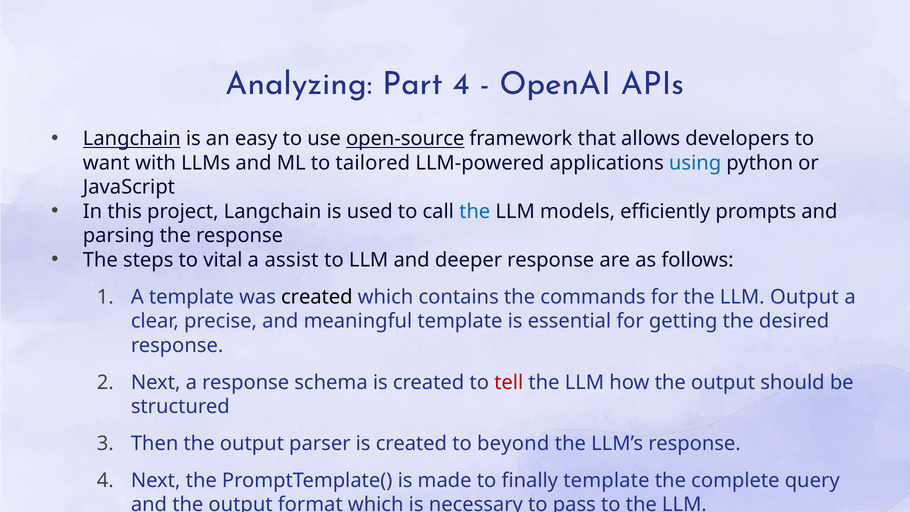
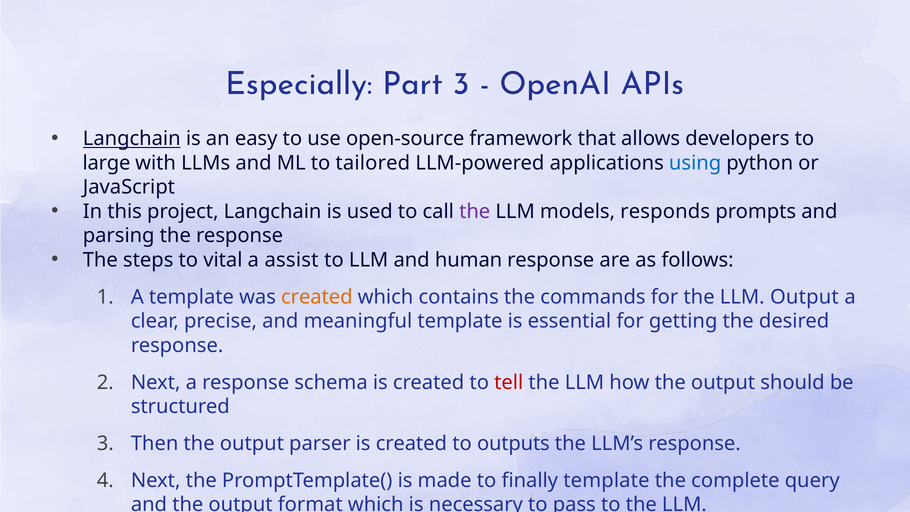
Analyzing: Analyzing -> Especially (299, 84)
Part 4: 4 -> 3 (461, 84)
open-source underline: present -> none (405, 139)
want: want -> large (106, 163)
the colour: blue -> purple (475, 211)
models efficiently: efficiently -> responds (665, 211)
deeper: deeper -> human (469, 260)
created colour: black -> orange (317, 297)
beyond: beyond -> outputs (513, 443)
